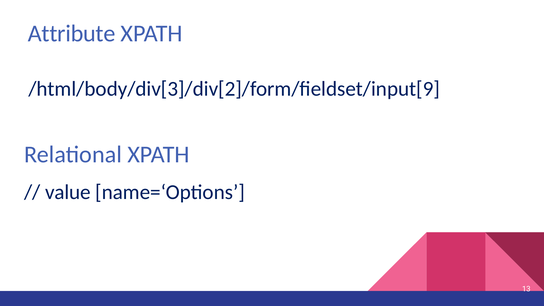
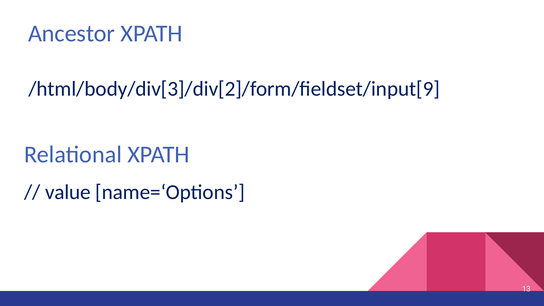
Attribute: Attribute -> Ancestor (72, 34)
